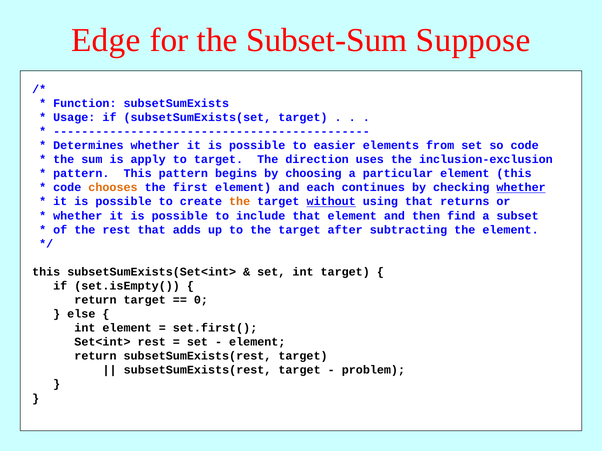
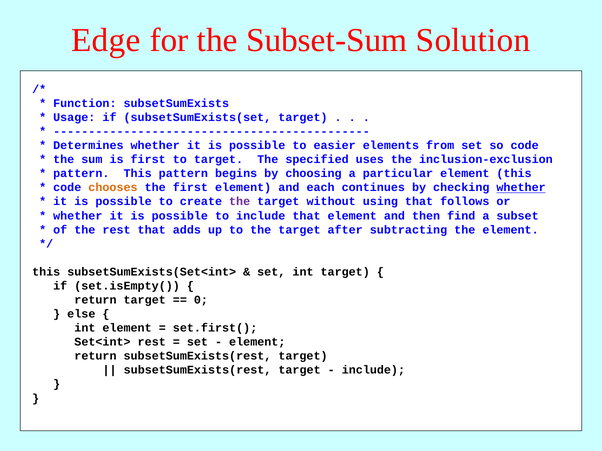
Suppose: Suppose -> Solution (473, 40)
is apply: apply -> first (148, 160)
direction: direction -> specified (317, 160)
the colour: orange -> purple (240, 202)
without underline: present -> none (331, 202)
returns: returns -> follows (465, 202)
problem: problem -> include (373, 370)
